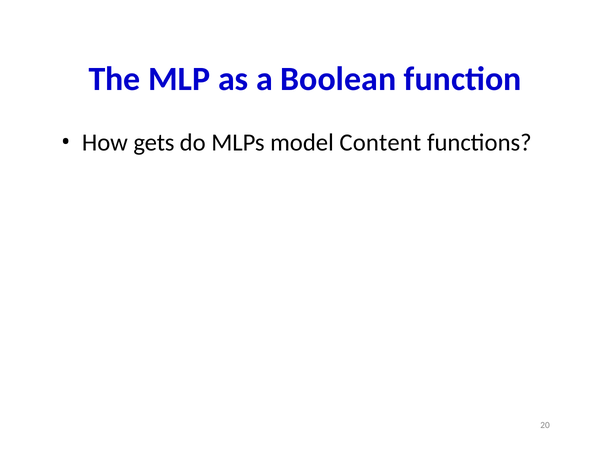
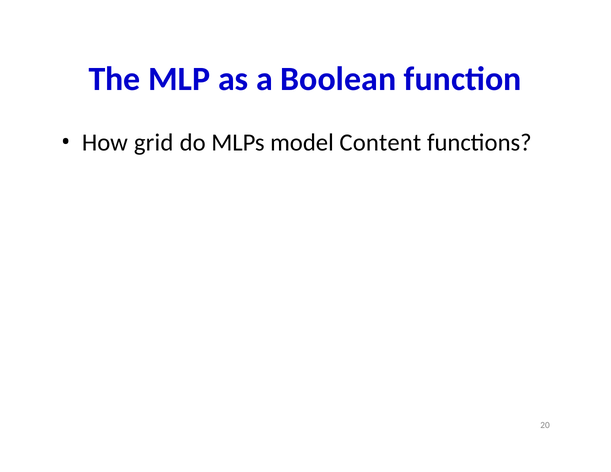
gets: gets -> grid (154, 143)
